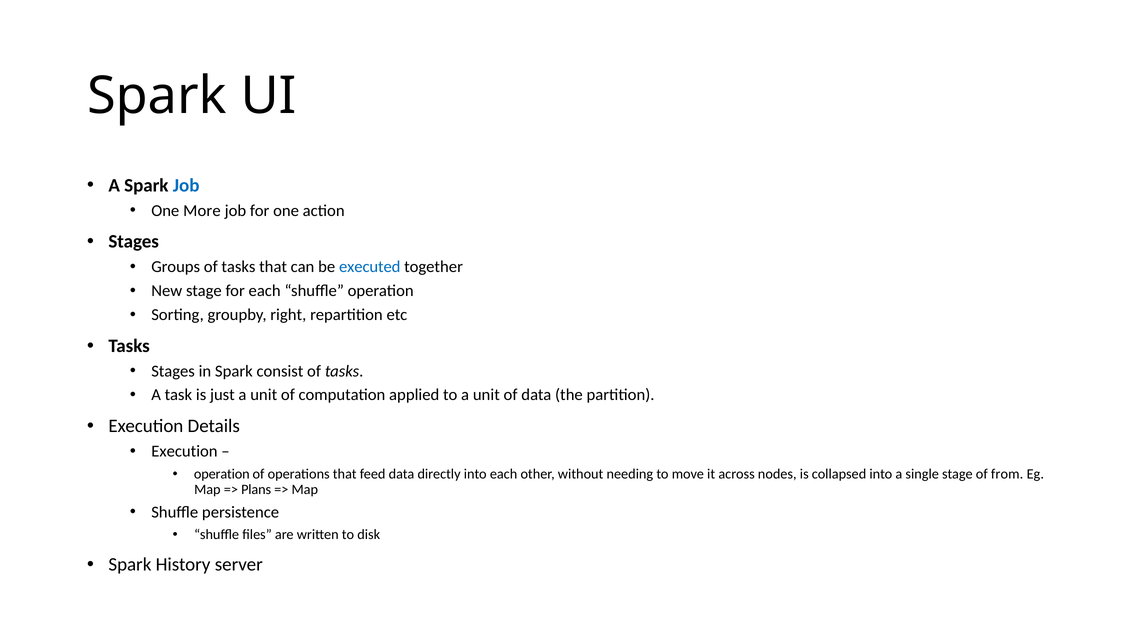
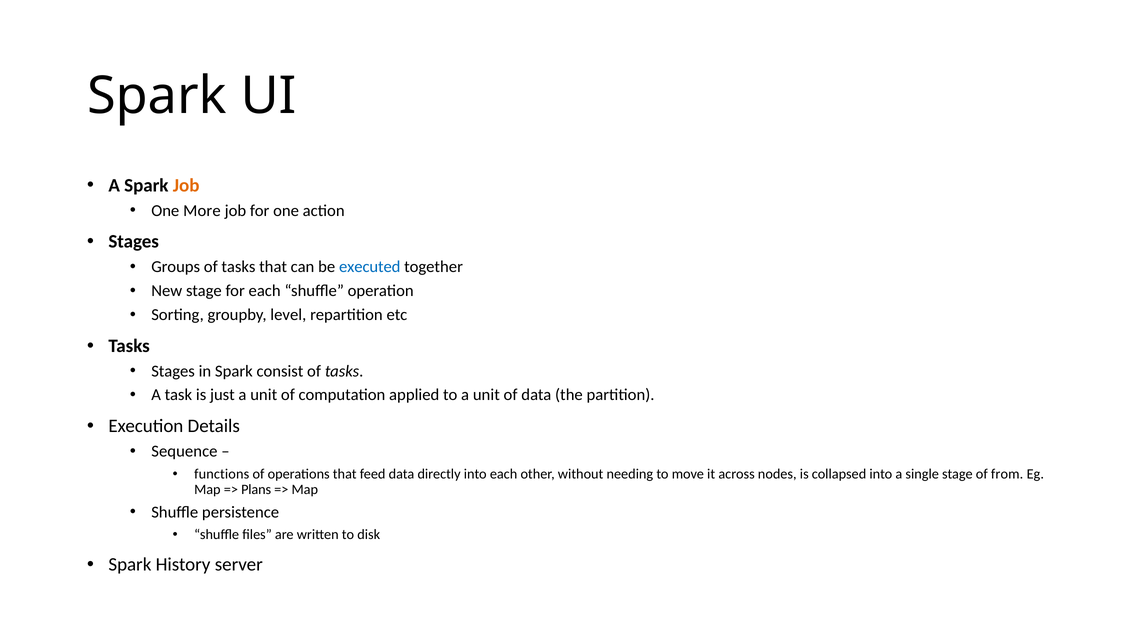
Job colour: blue -> orange (186, 185)
right: right -> level (288, 315)
Execution: Execution -> Sequence (184, 452)
operation: operation -> functions (222, 474)
